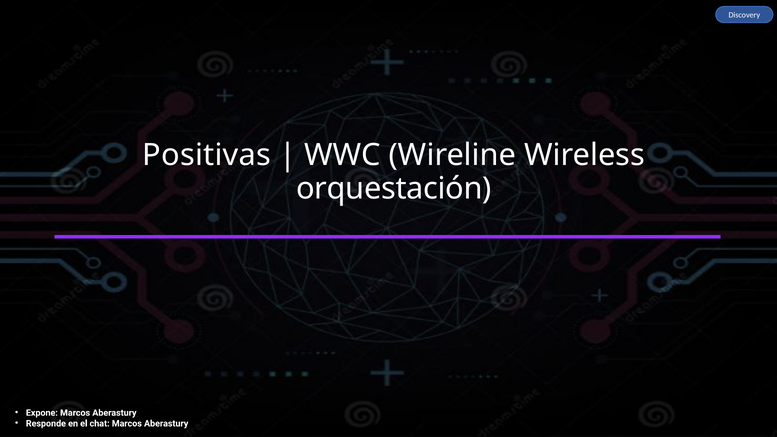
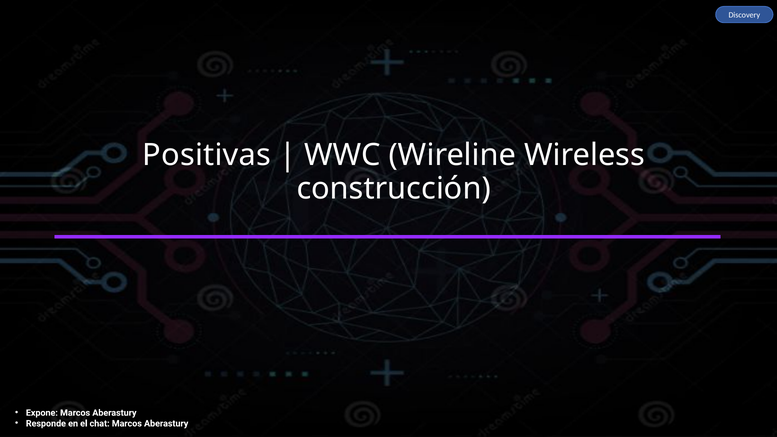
orquestación: orquestación -> construcción (394, 188)
